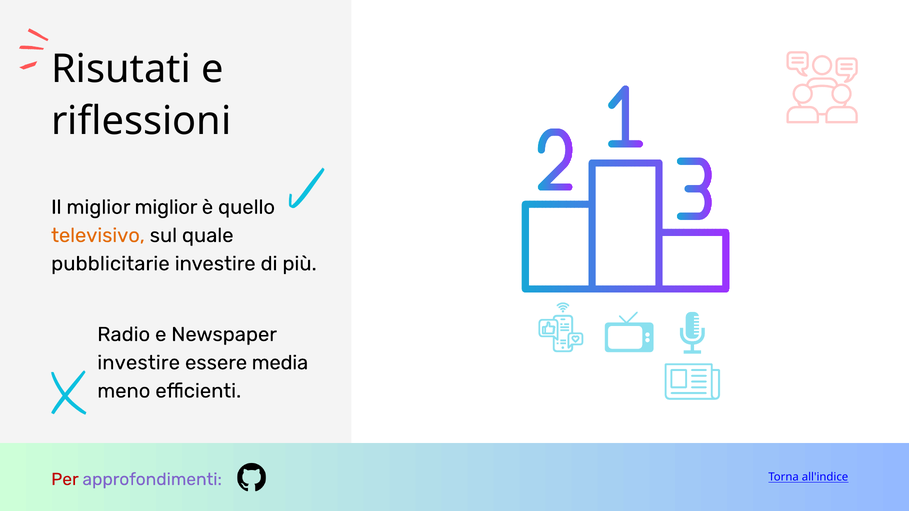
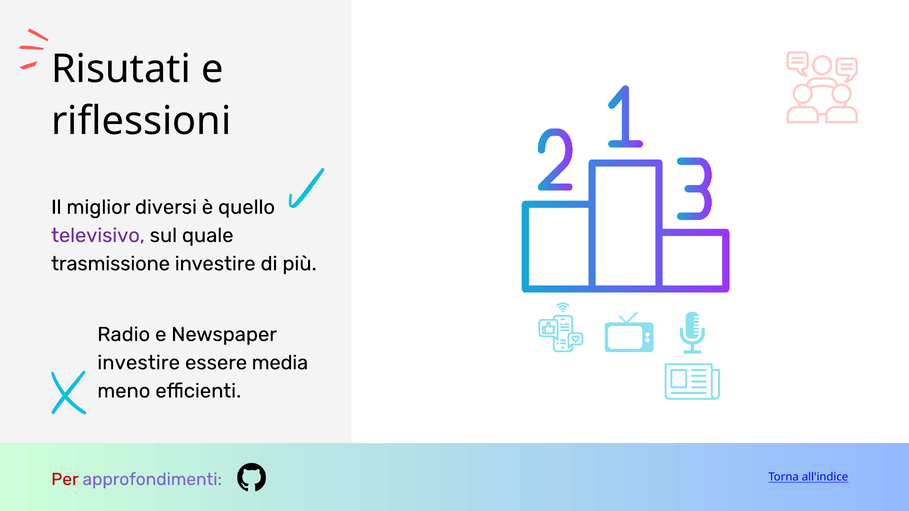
miglior miglior: miglior -> diversi (166, 207)
televisivo colour: orange -> purple (98, 236)
pubblicitarie: pubblicitarie -> trasmissione (111, 264)
